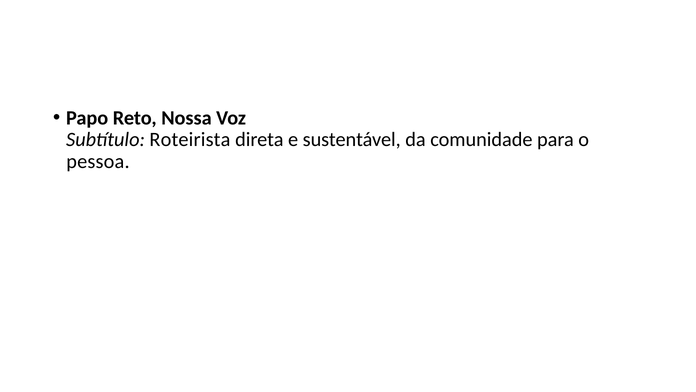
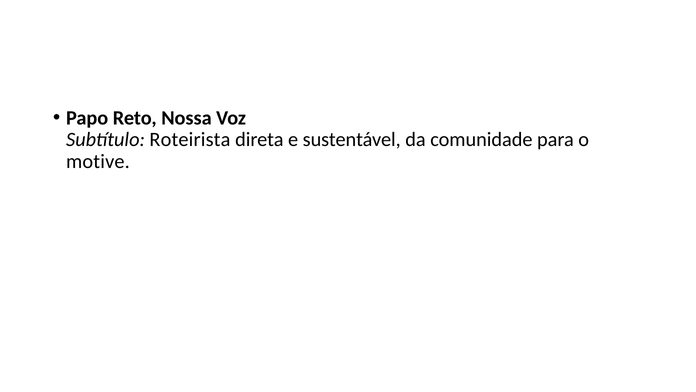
pessoa: pessoa -> motive (98, 162)
